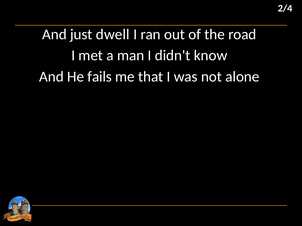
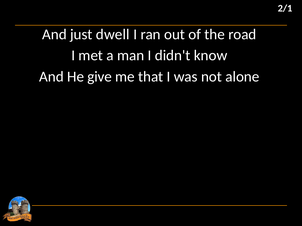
2/4: 2/4 -> 2/1 (285, 8)
fails: fails -> give (100, 77)
